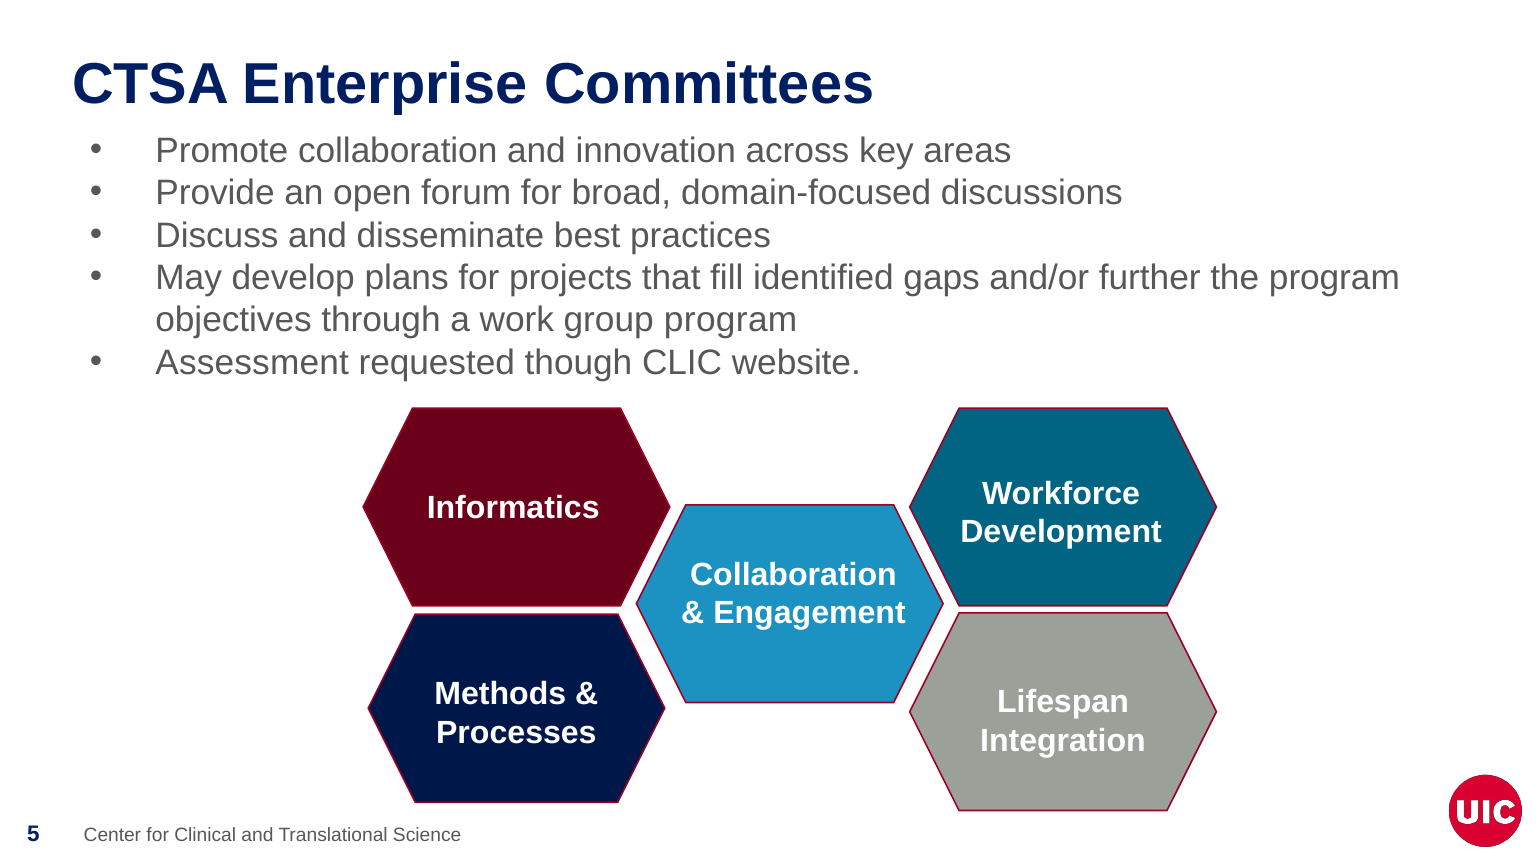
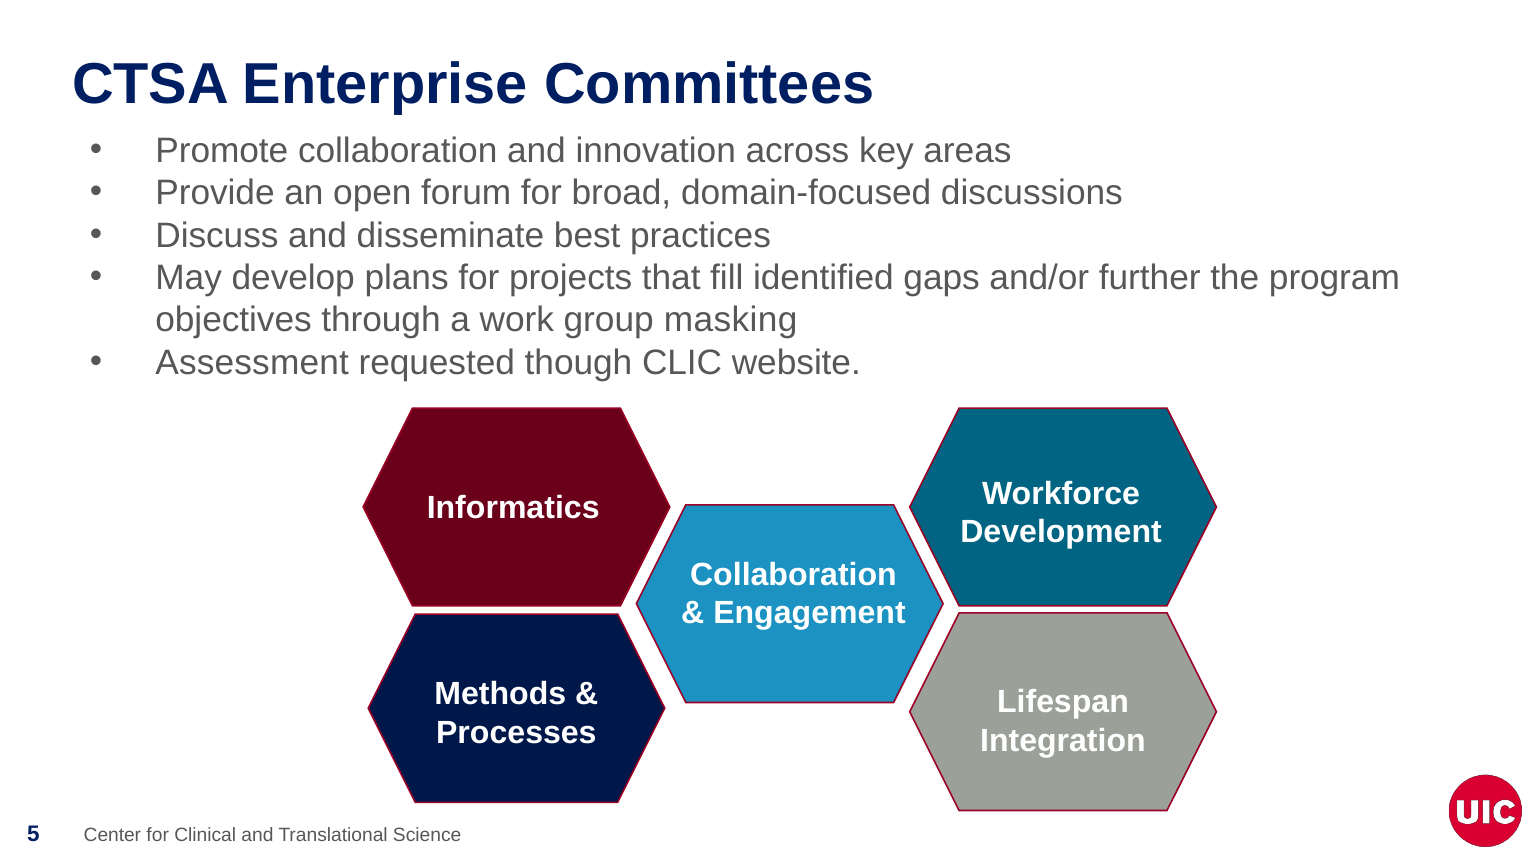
group program: program -> masking (731, 320)
